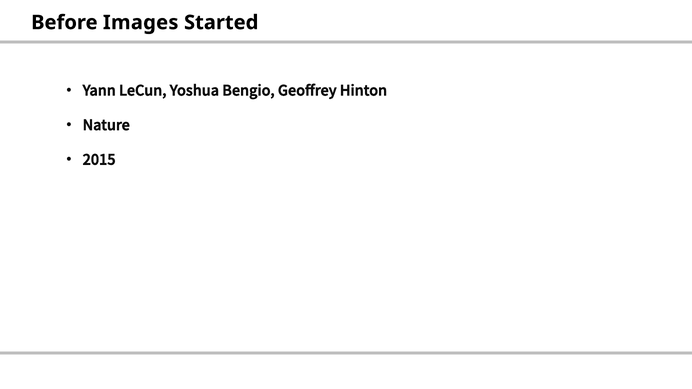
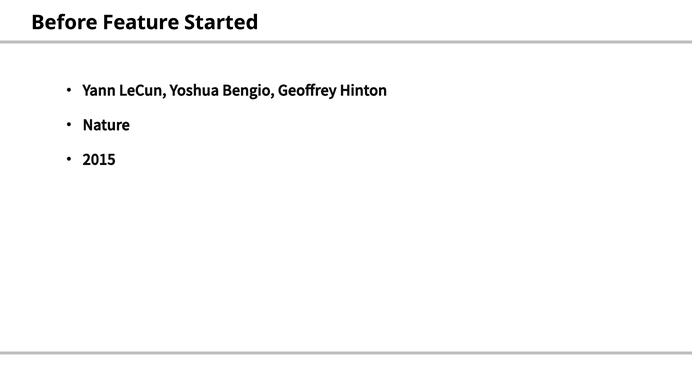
Images: Images -> Feature (141, 23)
